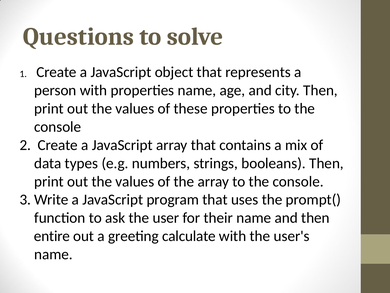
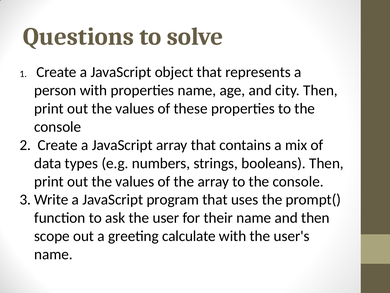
entire: entire -> scope (52, 236)
